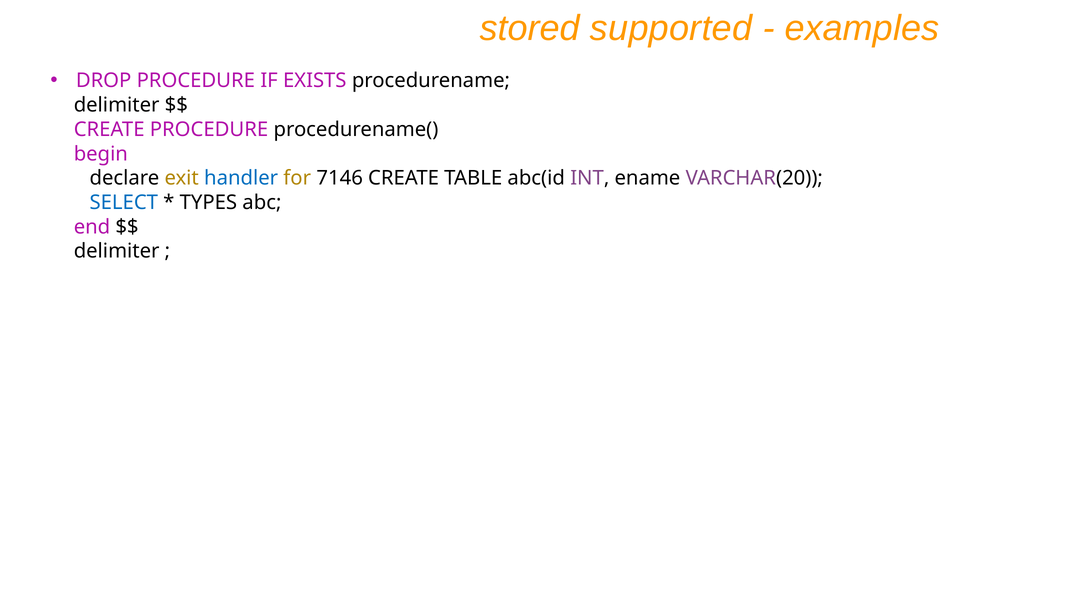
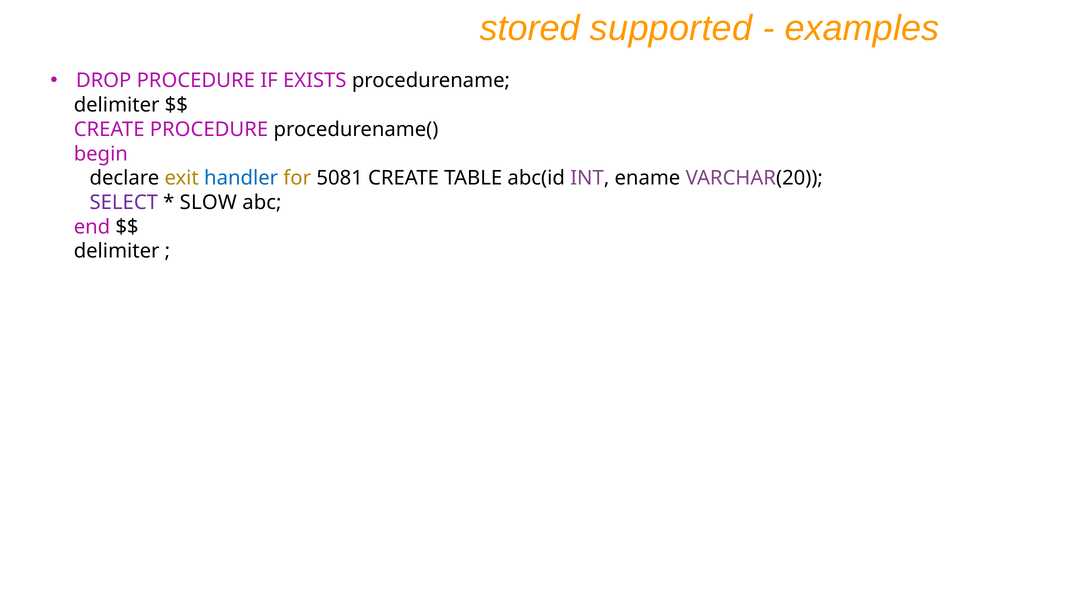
7146: 7146 -> 5081 (340, 178)
SELECT colour: blue -> purple (124, 203)
TYPES: TYPES -> SLOW (208, 203)
